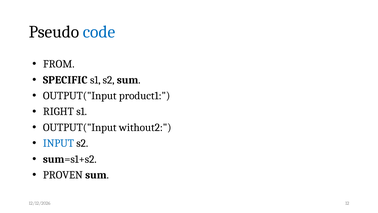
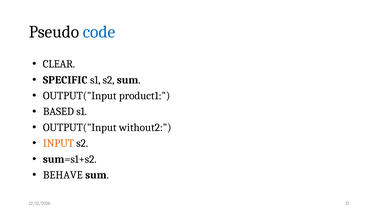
FROM: FROM -> CLEAR (59, 64)
RIGHT: RIGHT -> BASED (58, 111)
INPUT colour: blue -> orange (58, 143)
PROVEN: PROVEN -> BEHAVE (63, 175)
